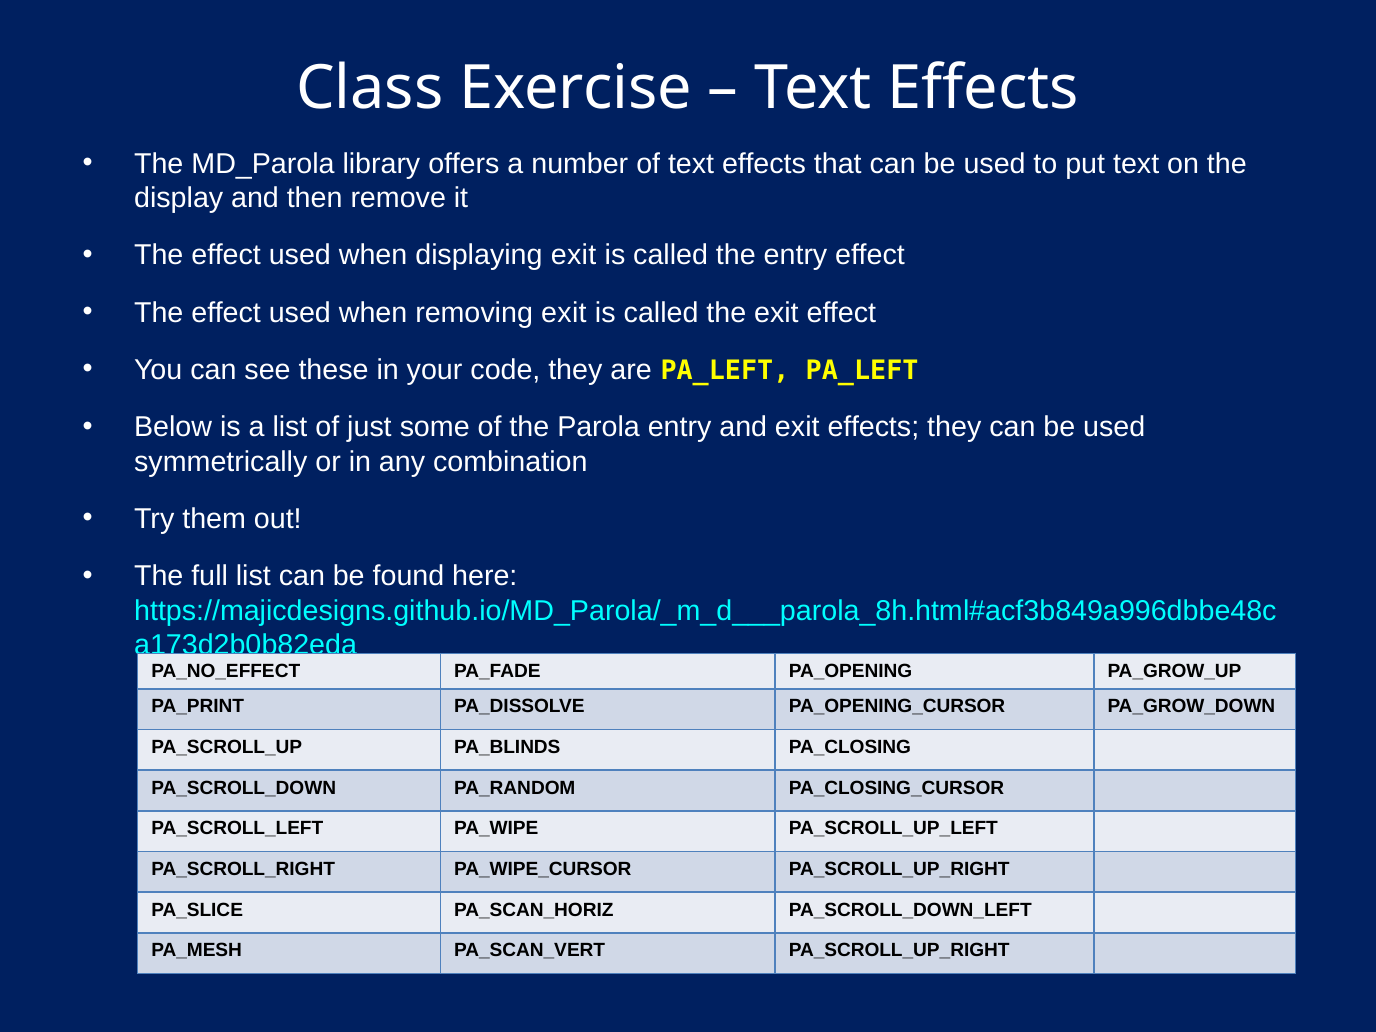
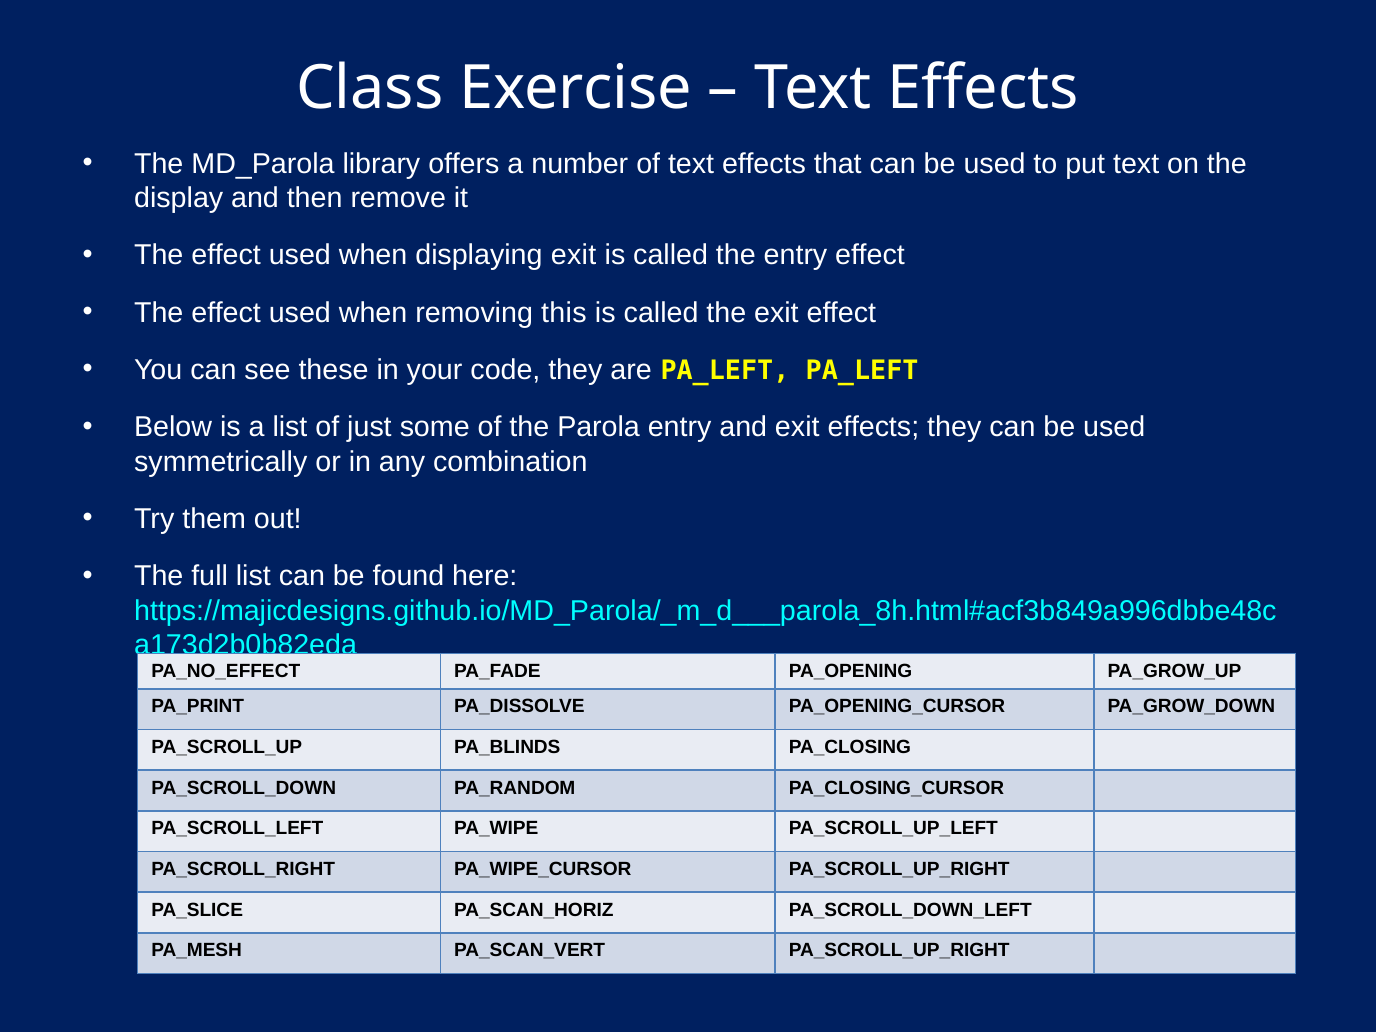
removing exit: exit -> this (564, 313)
